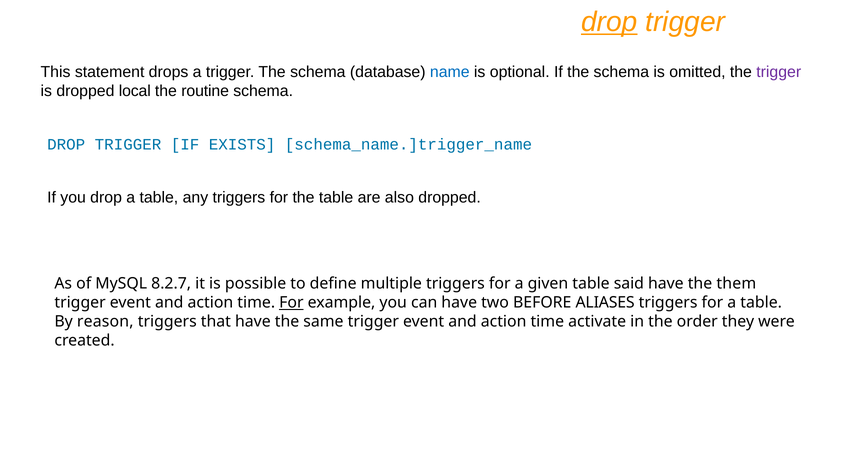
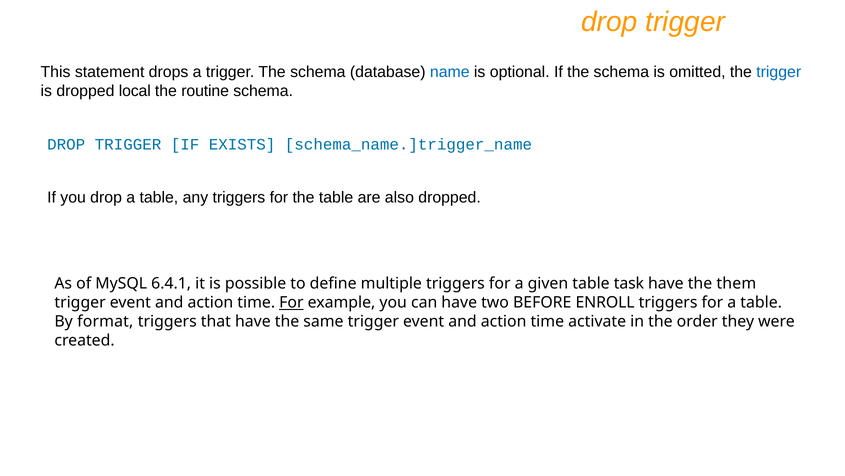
drop underline: present -> none (609, 22)
trigger colour: purple -> blue (779, 72)
8.2.7: 8.2.7 -> 6.4.1 (171, 283)
said: said -> task (629, 283)
ALIASES: ALIASES -> ENROLL (605, 302)
reason: reason -> format (105, 321)
